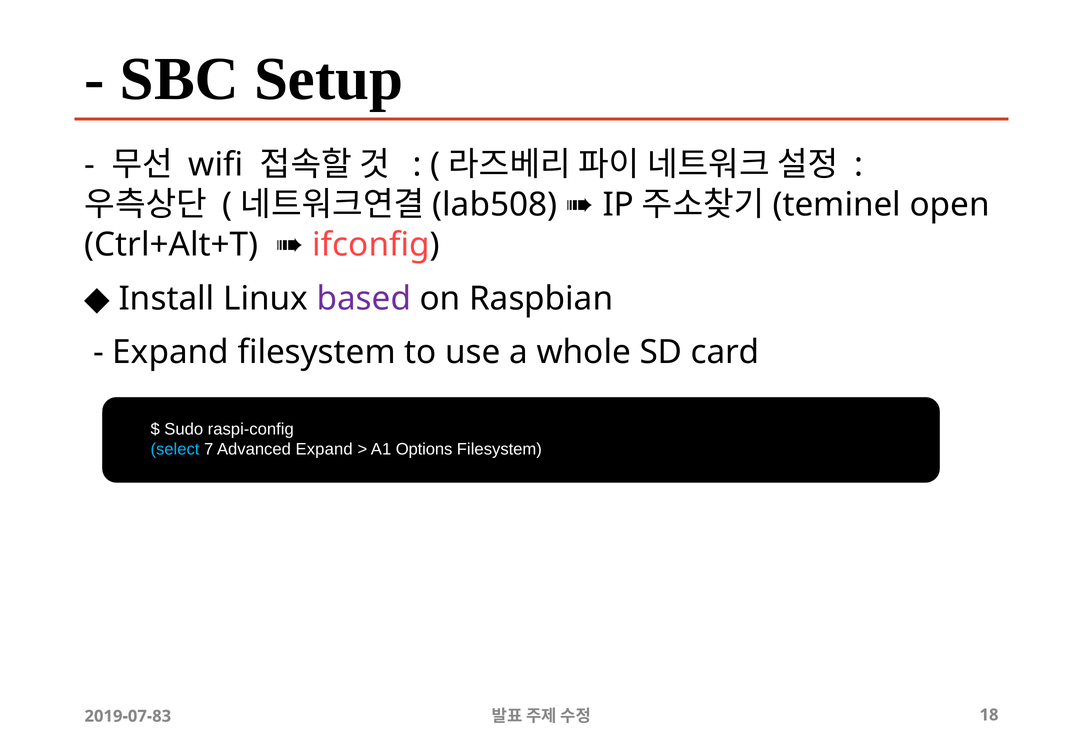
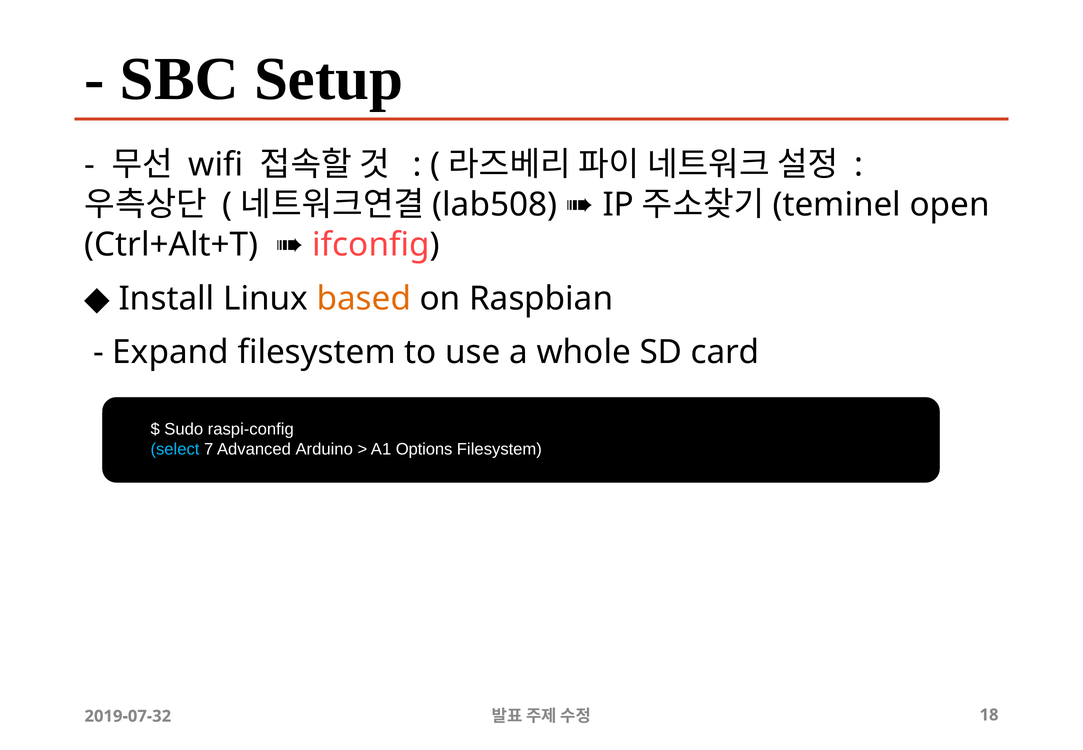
based colour: purple -> orange (364, 298)
Advanced Expand: Expand -> Arduino (324, 449)
2019-07-83: 2019-07-83 -> 2019-07-32 (128, 716)
